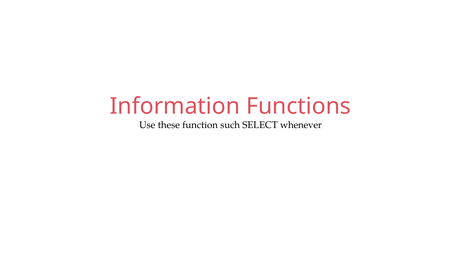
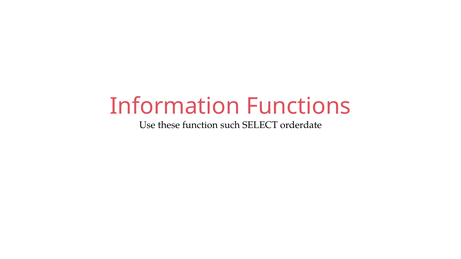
whenever: whenever -> orderdate (301, 125)
